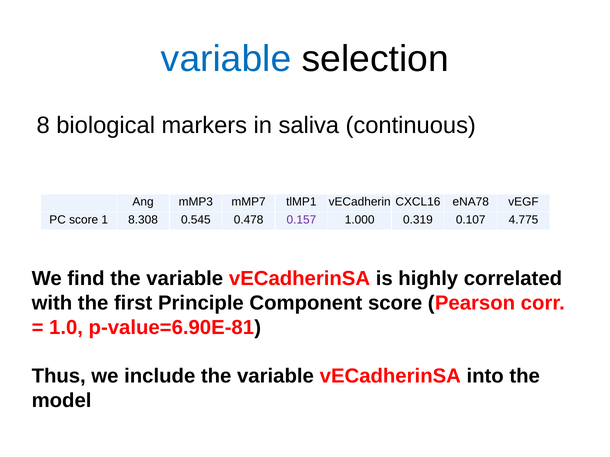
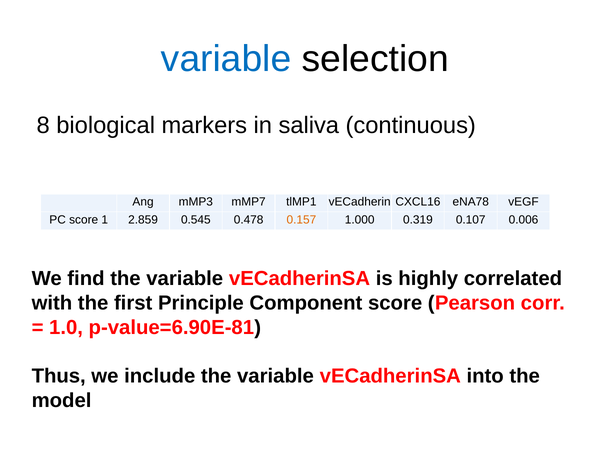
8.308: 8.308 -> 2.859 (143, 220)
0.157 colour: purple -> orange (301, 220)
4.775: 4.775 -> 0.006 (524, 220)
